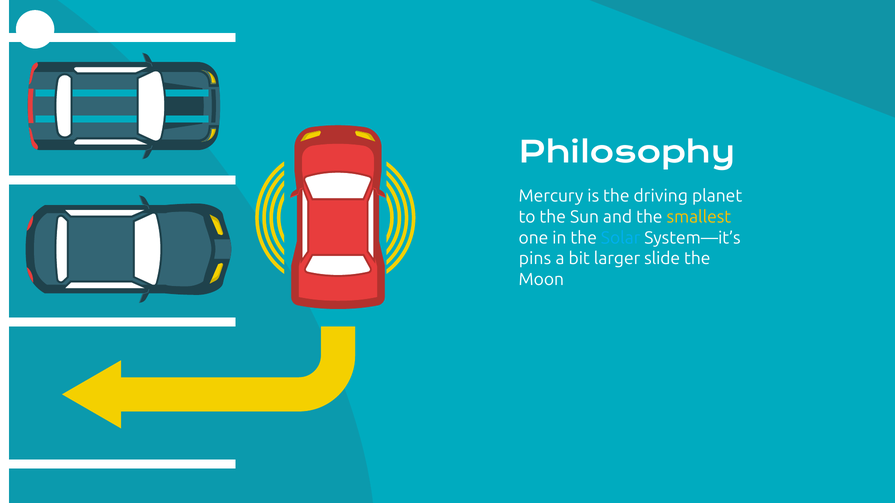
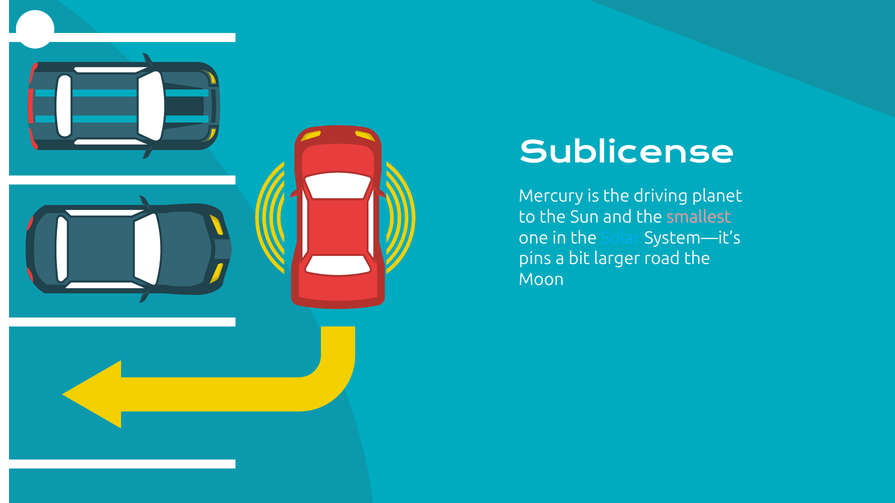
Philosophy: Philosophy -> Sublicense (627, 153)
smallest colour: yellow -> pink (699, 217)
slide: slide -> road (662, 259)
